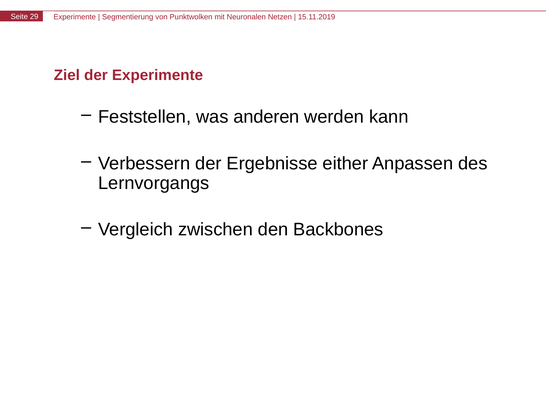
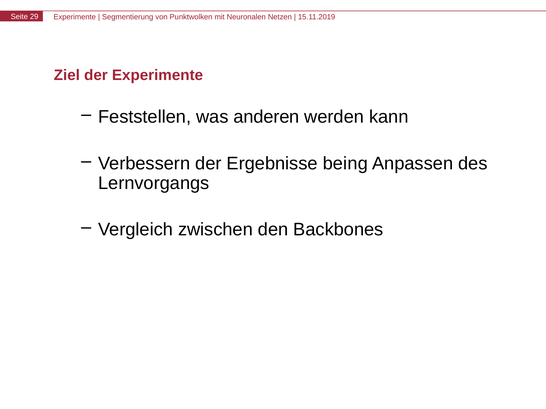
either: either -> being (345, 164)
